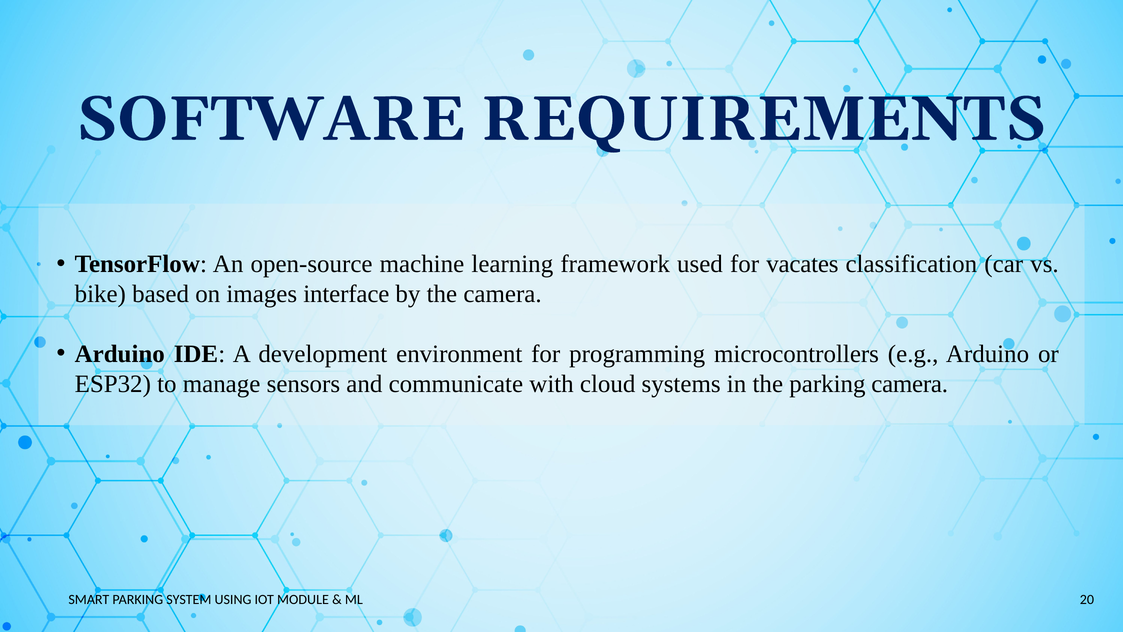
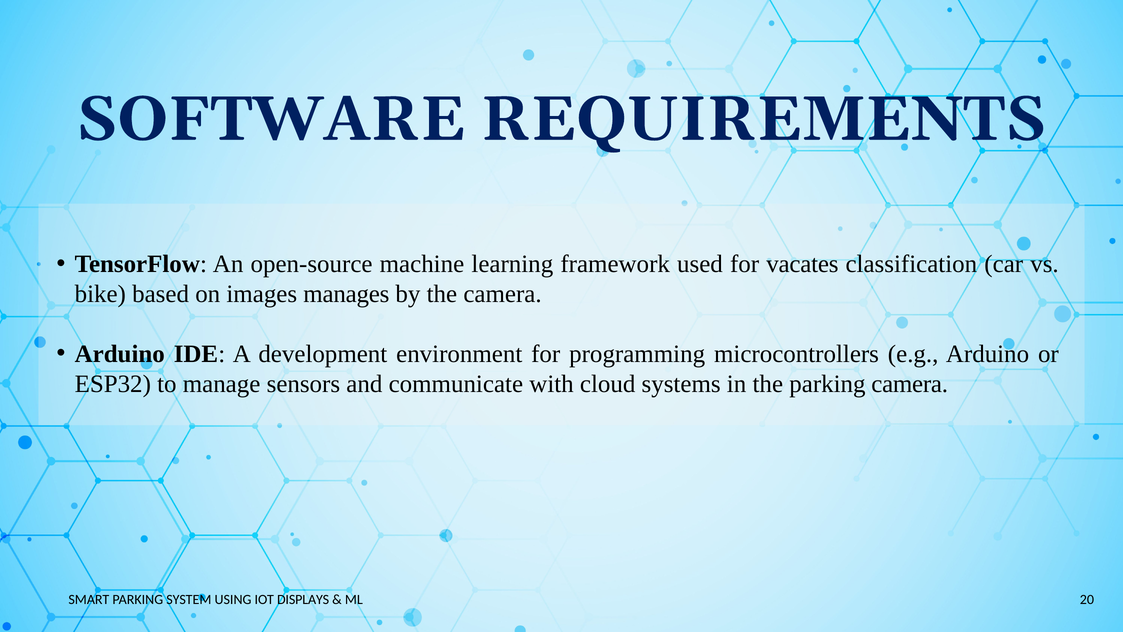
interface: interface -> manages (346, 294)
MODULE: MODULE -> DISPLAYS (303, 599)
